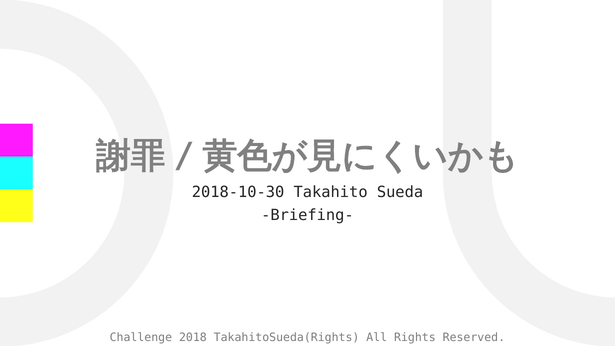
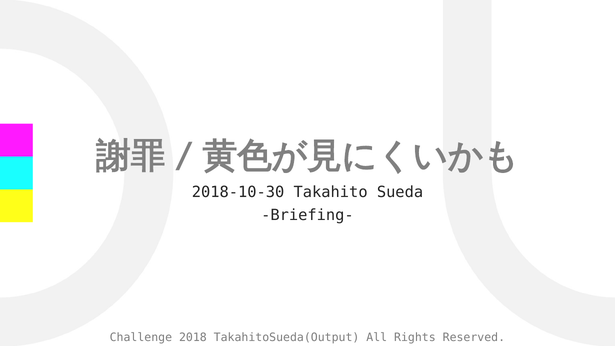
TakahitoSueda(Rights: TakahitoSueda(Rights -> TakahitoSueda(Output (287, 337)
